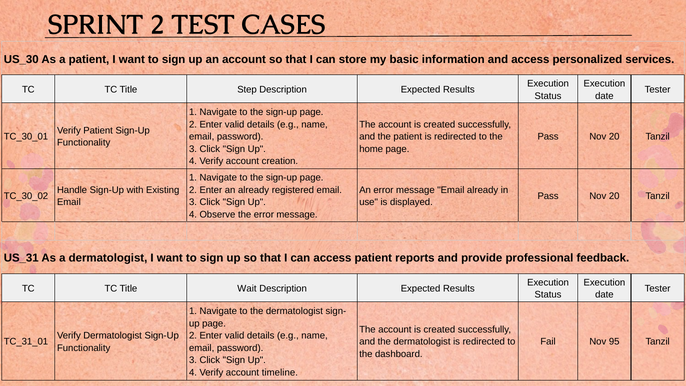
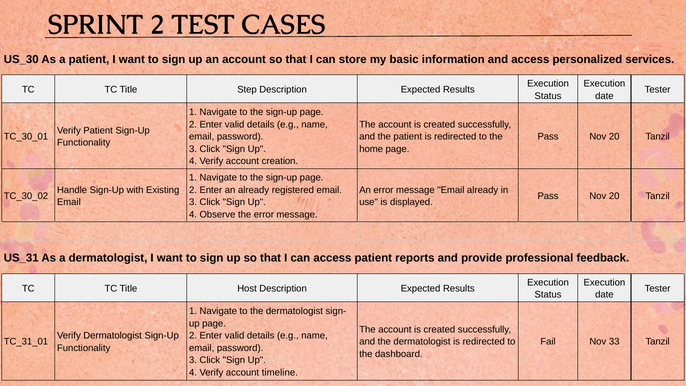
Wait: Wait -> Host (247, 289)
95: 95 -> 33 (614, 342)
